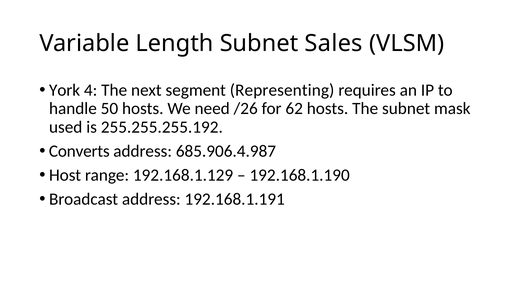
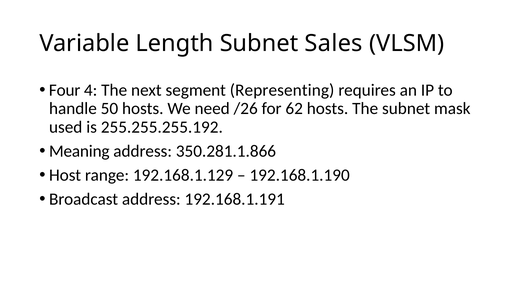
York: York -> Four (65, 90)
Converts: Converts -> Meaning (79, 151)
685.906.4.987: 685.906.4.987 -> 350.281.1.866 (226, 151)
